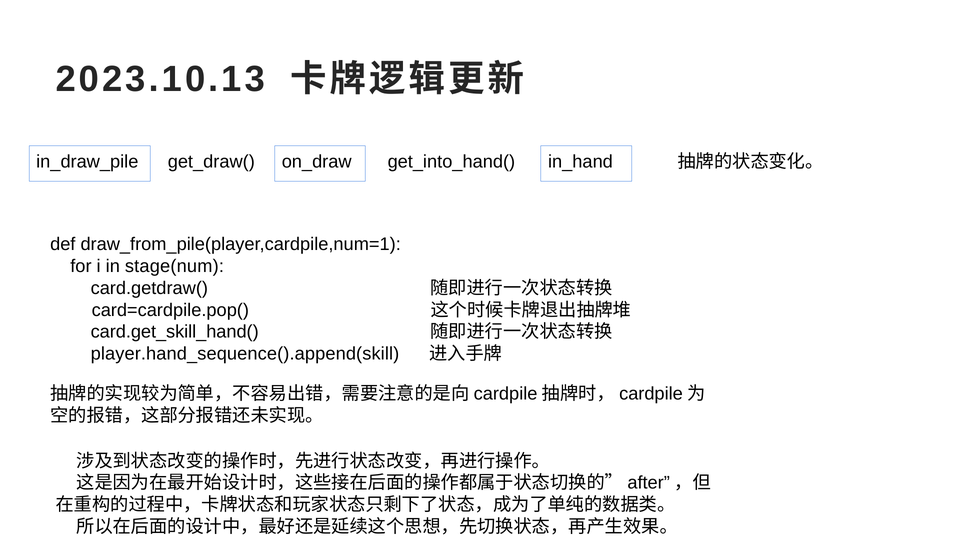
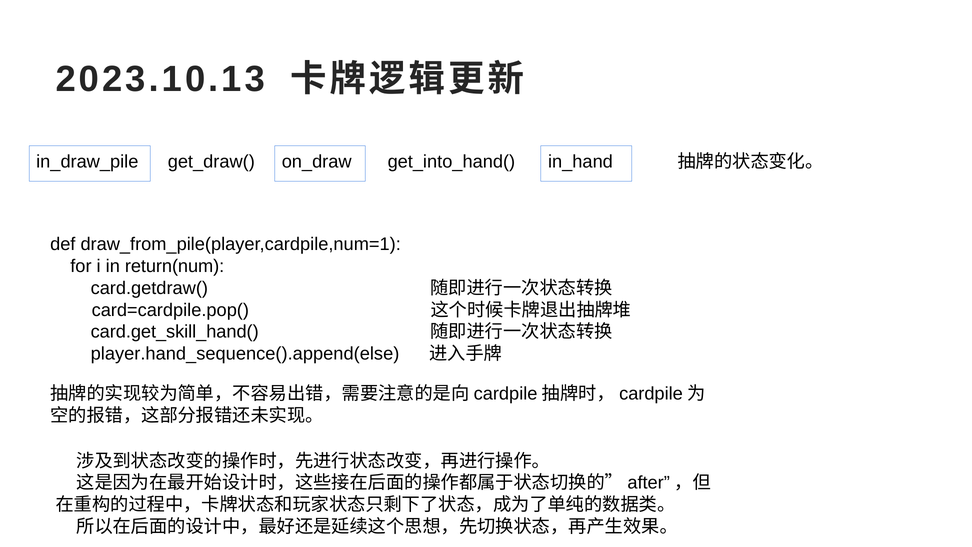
stage(num: stage(num -> return(num (175, 266)
player.hand_sequence().append(skill: player.hand_sequence().append(skill -> player.hand_sequence().append(else (245, 354)
